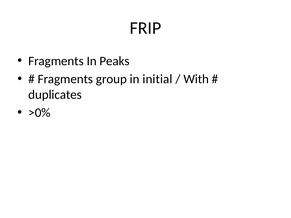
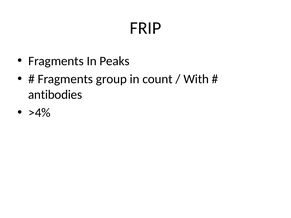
initial: initial -> count (158, 79)
duplicates: duplicates -> antibodies (55, 95)
>0%: >0% -> >4% (39, 113)
